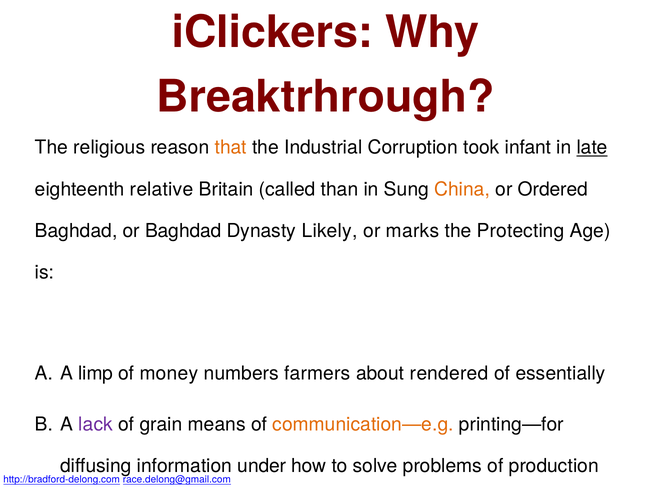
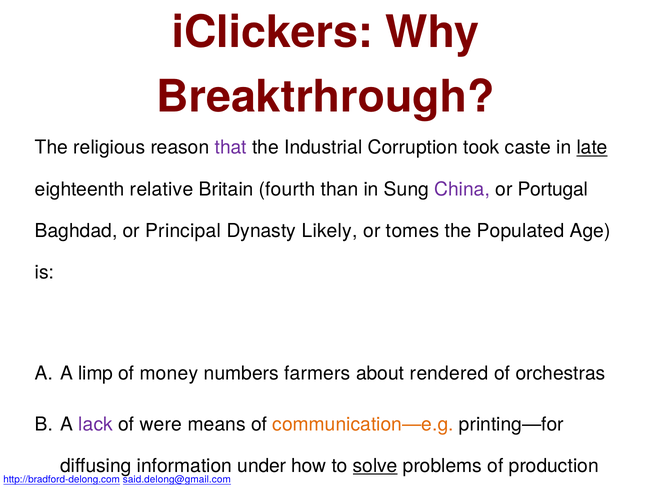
that colour: orange -> purple (231, 148)
infant: infant -> caste (528, 148)
called: called -> fourth (287, 189)
China colour: orange -> purple (462, 189)
Ordered: Ordered -> Portugal (553, 189)
or Baghdad: Baghdad -> Principal (183, 231)
marks: marks -> tomes (413, 231)
Protecting: Protecting -> Populated (521, 231)
essentially: essentially -> orchestras (561, 374)
grain: grain -> were (161, 424)
solve underline: none -> present (375, 466)
race.delong@gmail.com: race.delong@gmail.com -> said.delong@gmail.com (177, 480)
